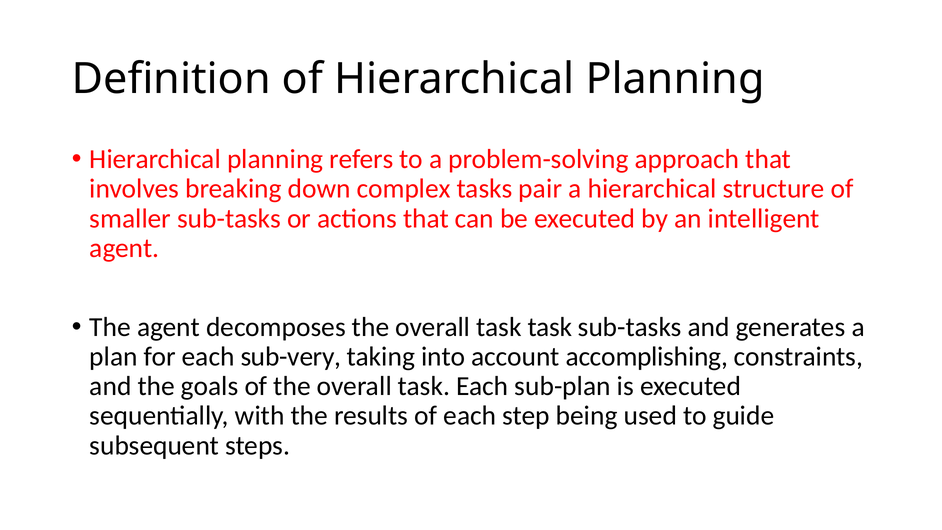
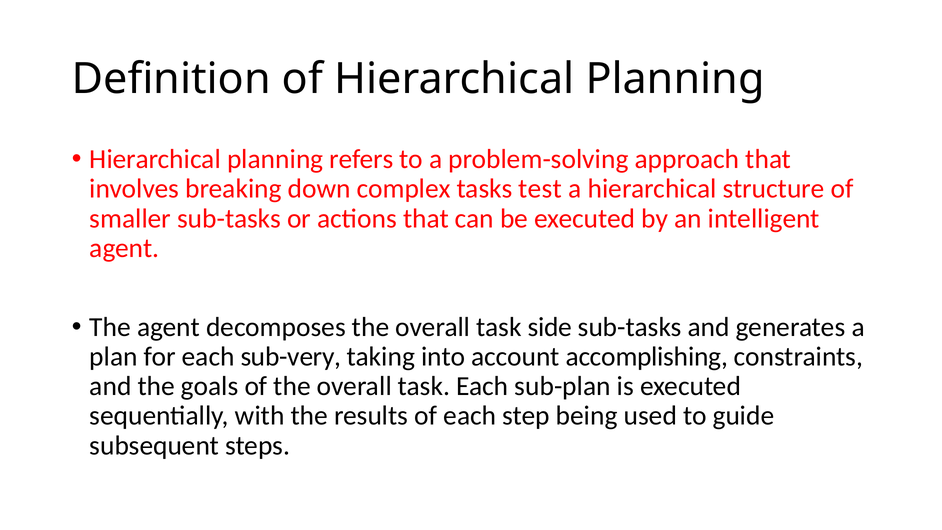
pair: pair -> test (540, 189)
task task: task -> side (550, 327)
